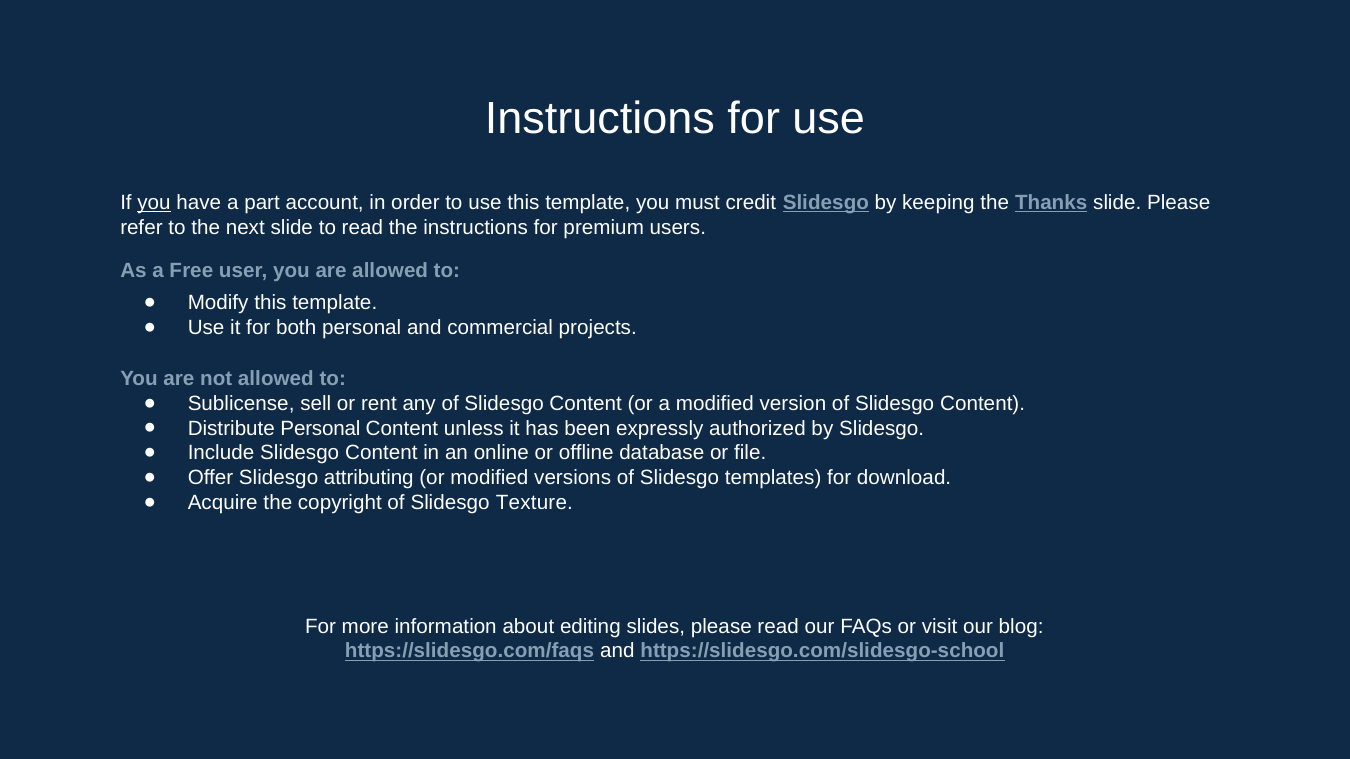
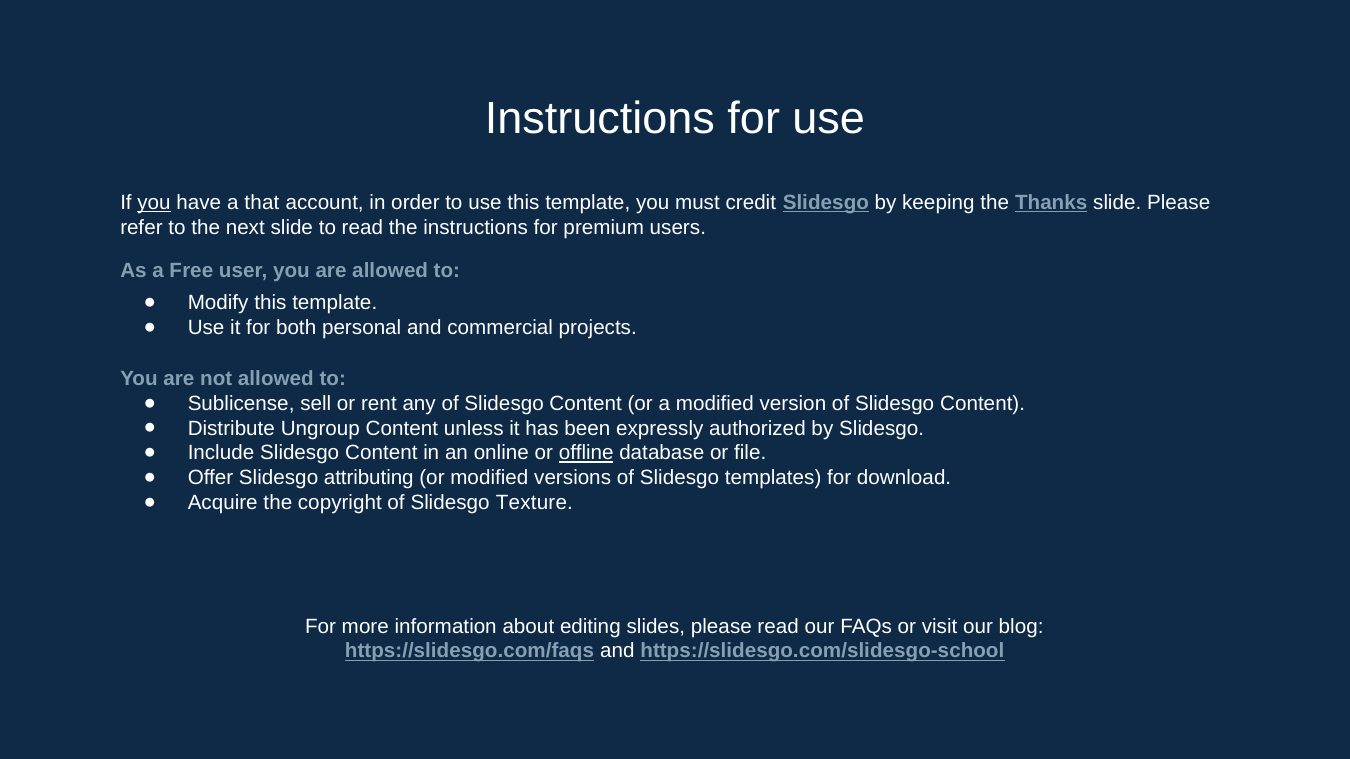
part: part -> that (262, 203)
Distribute Personal: Personal -> Ungroup (320, 429)
offline underline: none -> present (586, 453)
